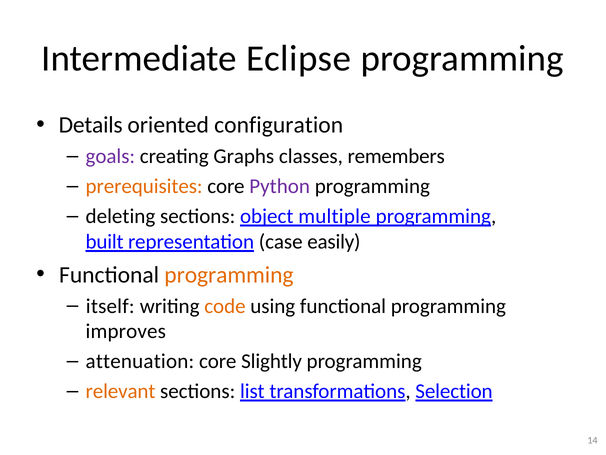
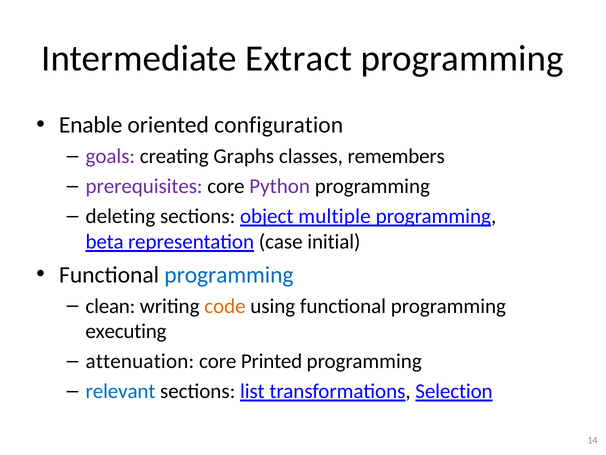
Eclipse: Eclipse -> Extract (299, 59)
Details: Details -> Enable (91, 125)
prerequisites colour: orange -> purple (144, 186)
built: built -> beta (105, 242)
easily: easily -> initial (334, 242)
programming colour: orange -> blue (229, 275)
itself: itself -> clean (110, 306)
improves: improves -> executing (126, 331)
Slightly: Slightly -> Printed (272, 361)
relevant colour: orange -> blue (121, 391)
